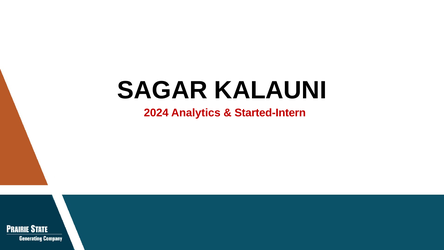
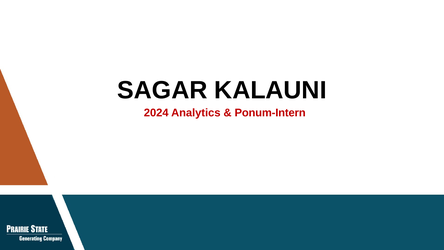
Started-Intern: Started-Intern -> Ponum-Intern (270, 113)
